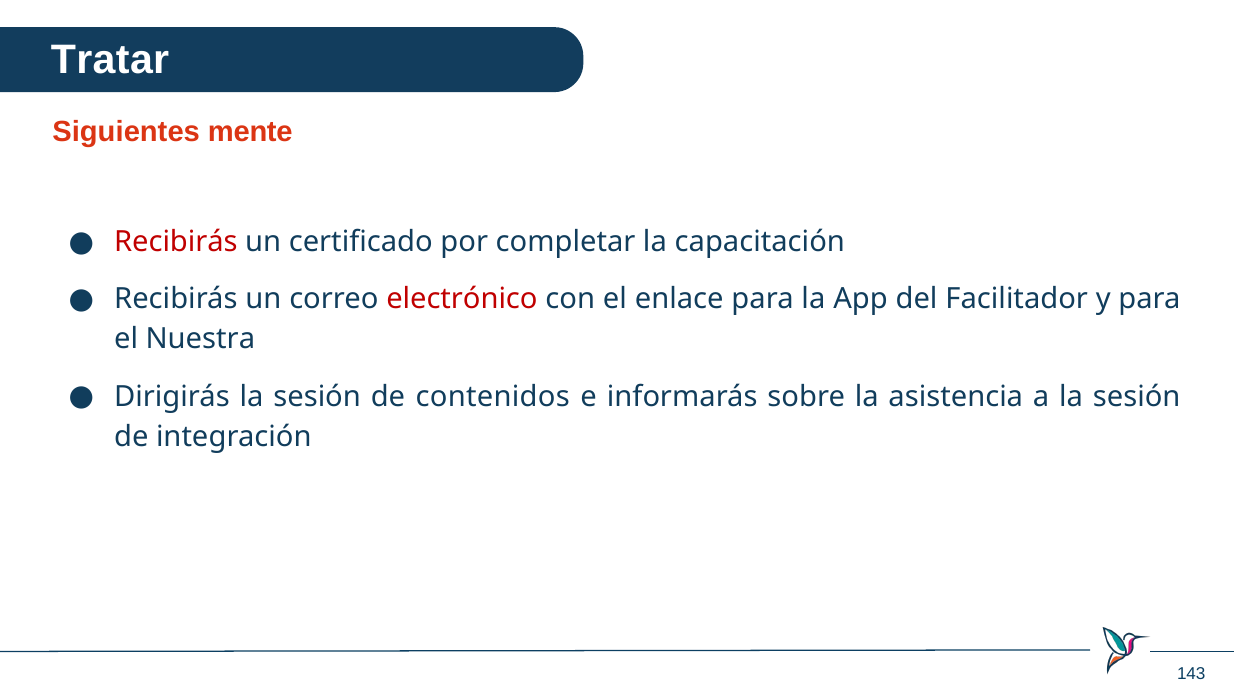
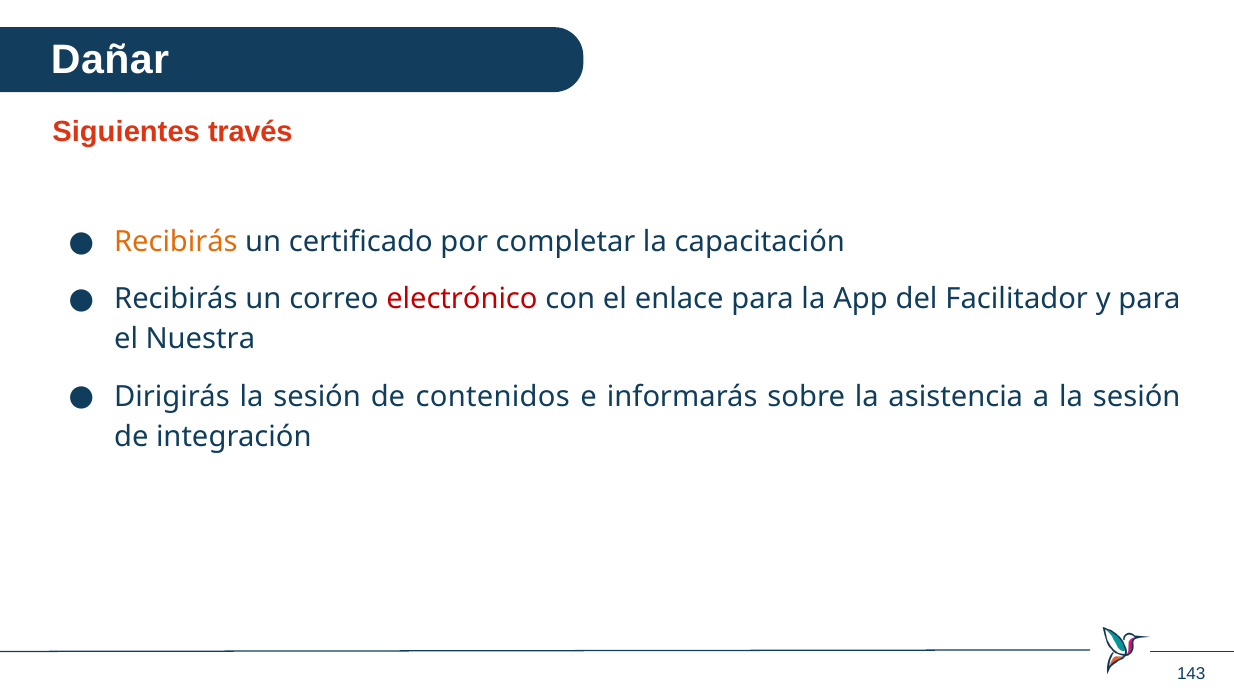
Tratar: Tratar -> Dañar (110, 60)
mente: mente -> través (250, 132)
Recibirás colour: red -> orange (176, 242)
